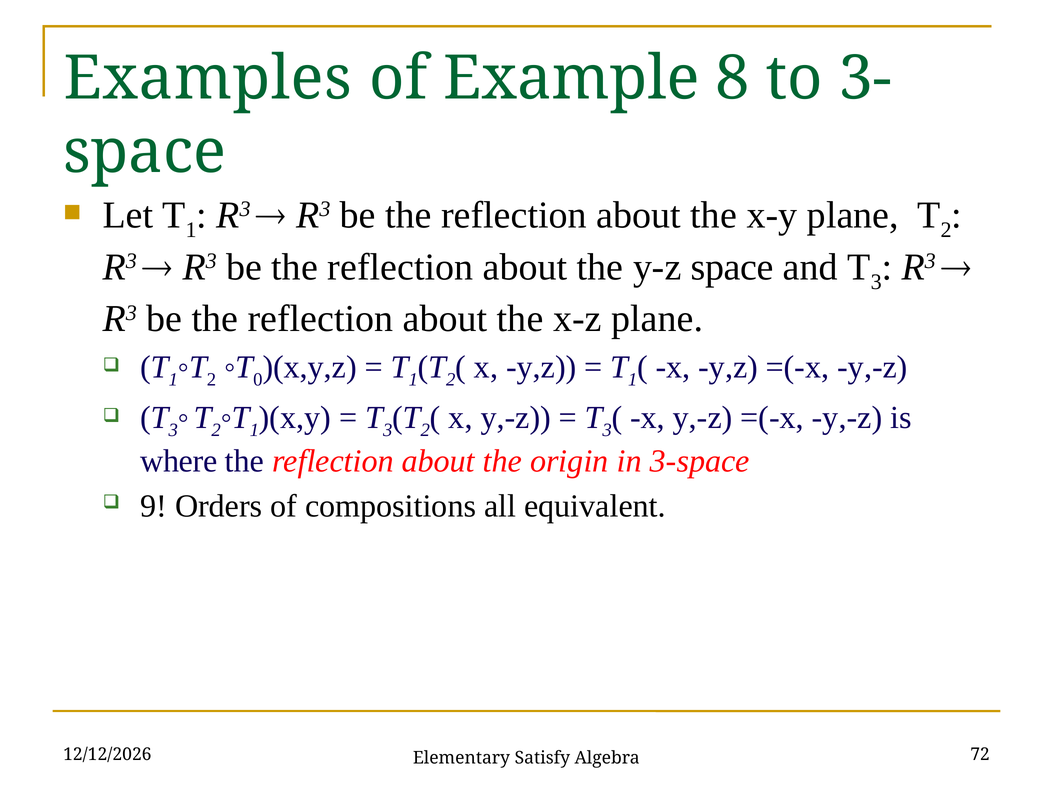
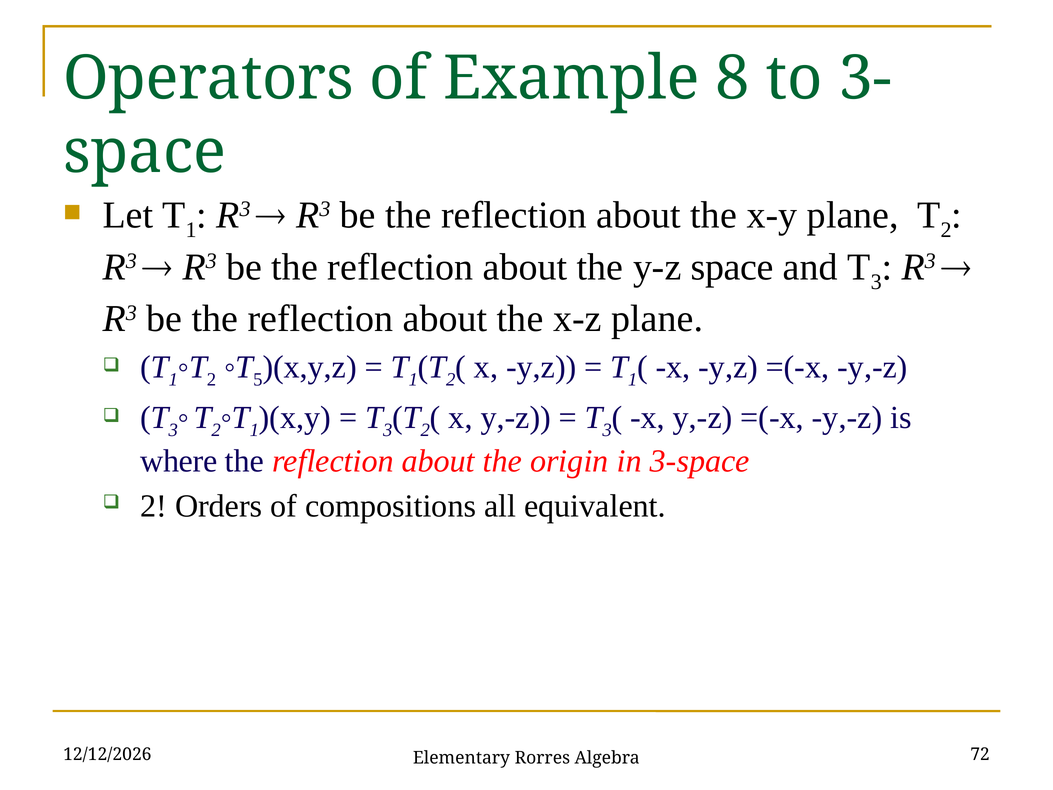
Examples: Examples -> Operators (208, 78)
0: 0 -> 5 (258, 379)
9: 9 -> 2 (154, 506)
Satisfy: Satisfy -> Rorres (542, 758)
